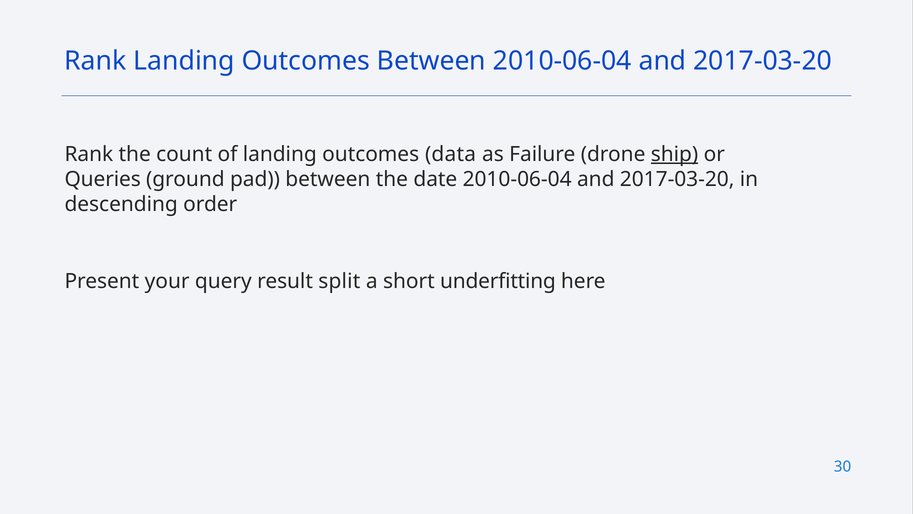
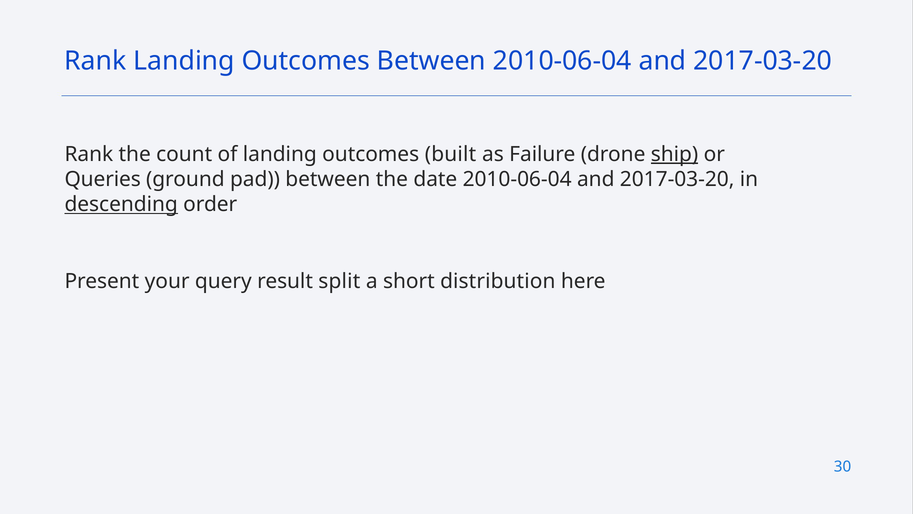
data: data -> built (451, 154)
descending underline: none -> present (121, 204)
underfitting: underfitting -> distribution (498, 281)
